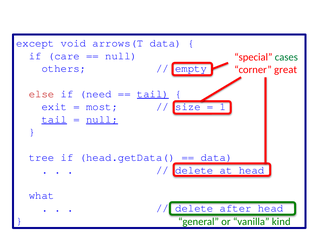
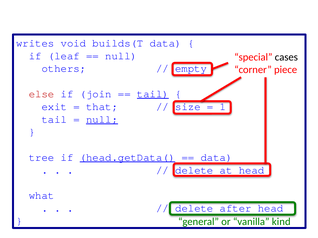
except: except -> writes (35, 43)
arrows(T: arrows(T -> builds(T (118, 43)
care: care -> leaf (64, 56)
cases colour: green -> black (286, 57)
great: great -> piece (286, 70)
need: need -> join (96, 94)
most: most -> that (102, 107)
tail underline: present -> none (54, 120)
head.getData( underline: none -> present (127, 158)
